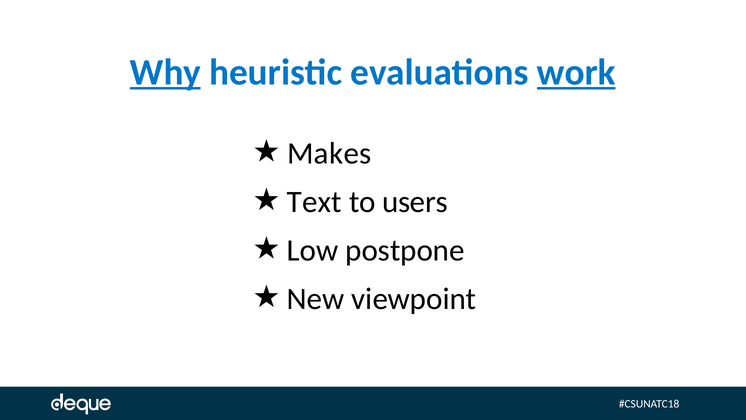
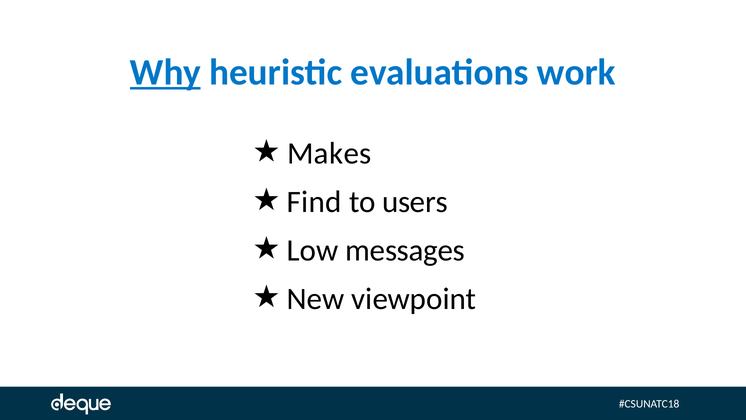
work underline: present -> none (576, 72)
Text: Text -> Find (314, 202)
postpone: postpone -> messages (405, 250)
